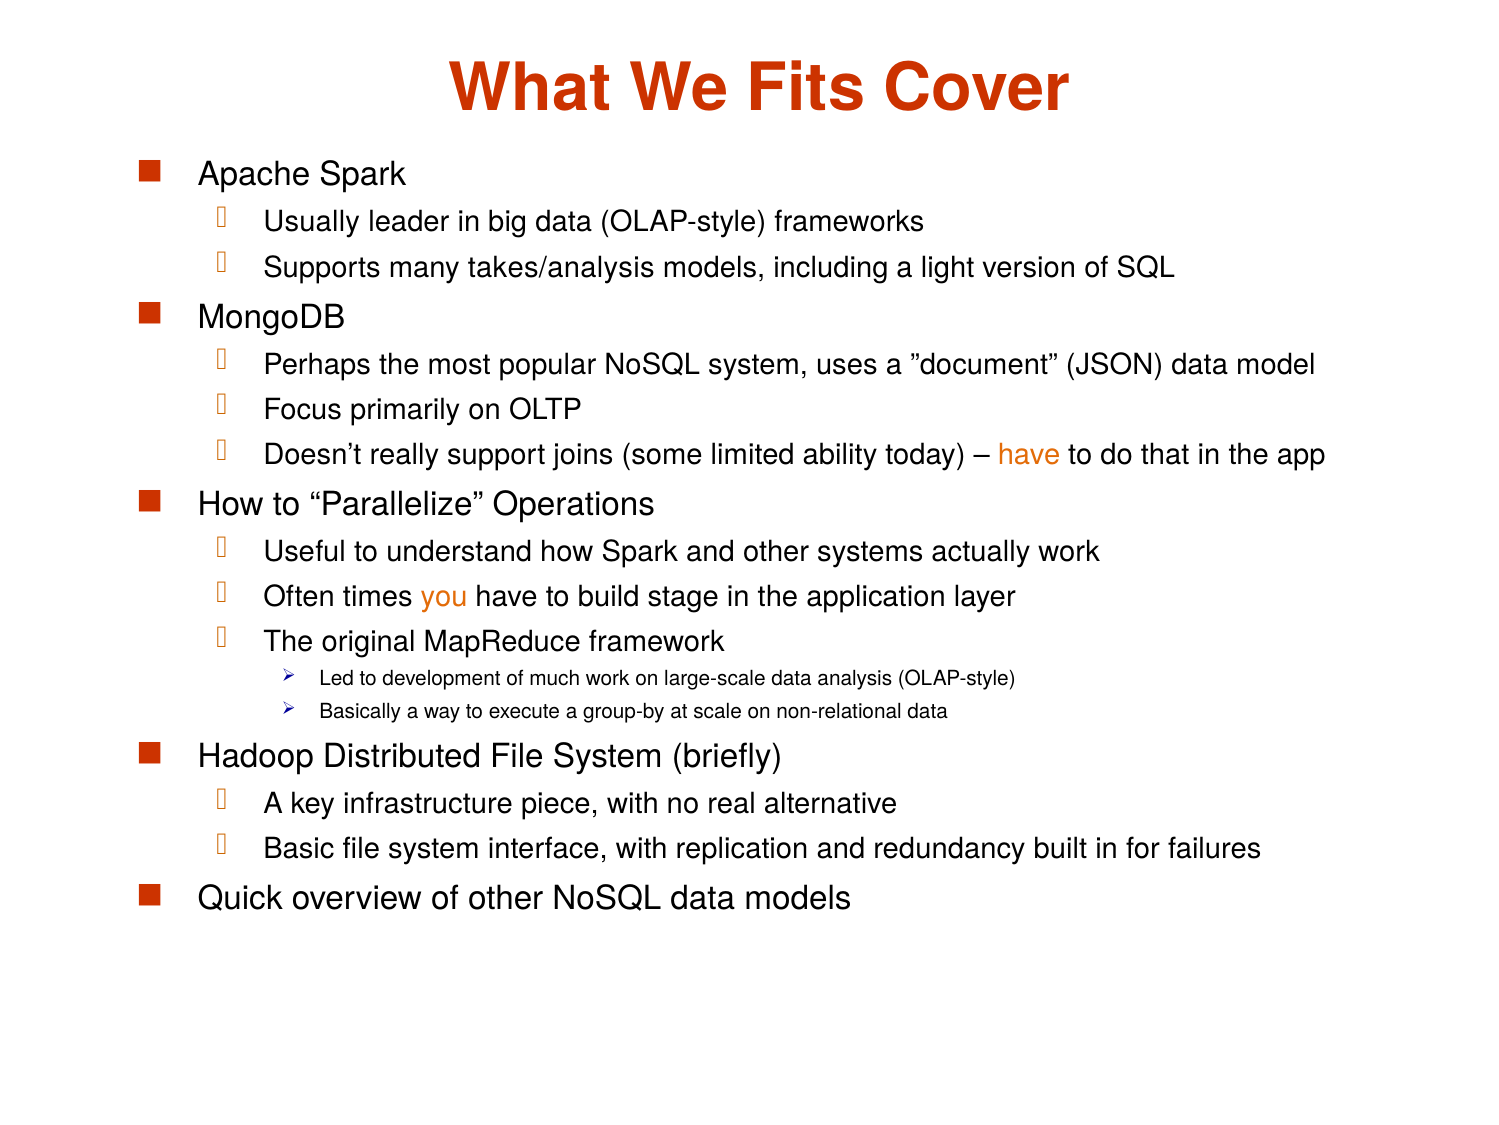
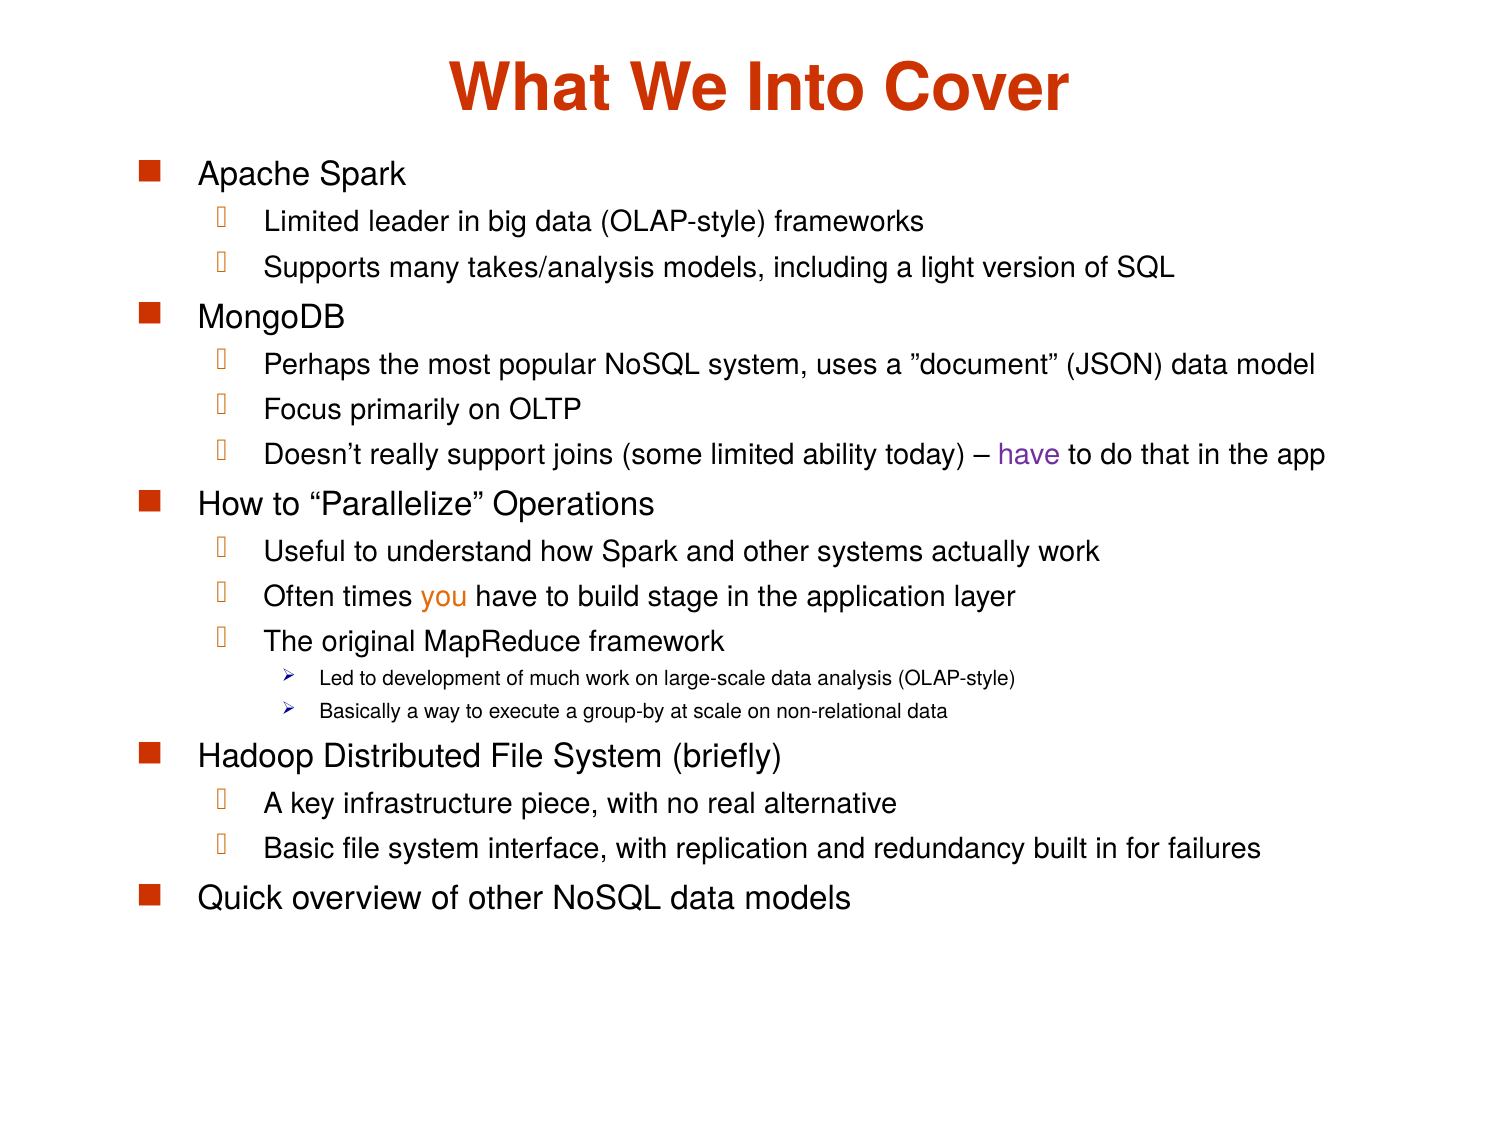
Fits: Fits -> Into (806, 88)
Usually: Usually -> Limited (312, 222)
have colour: orange -> purple (1029, 455)
